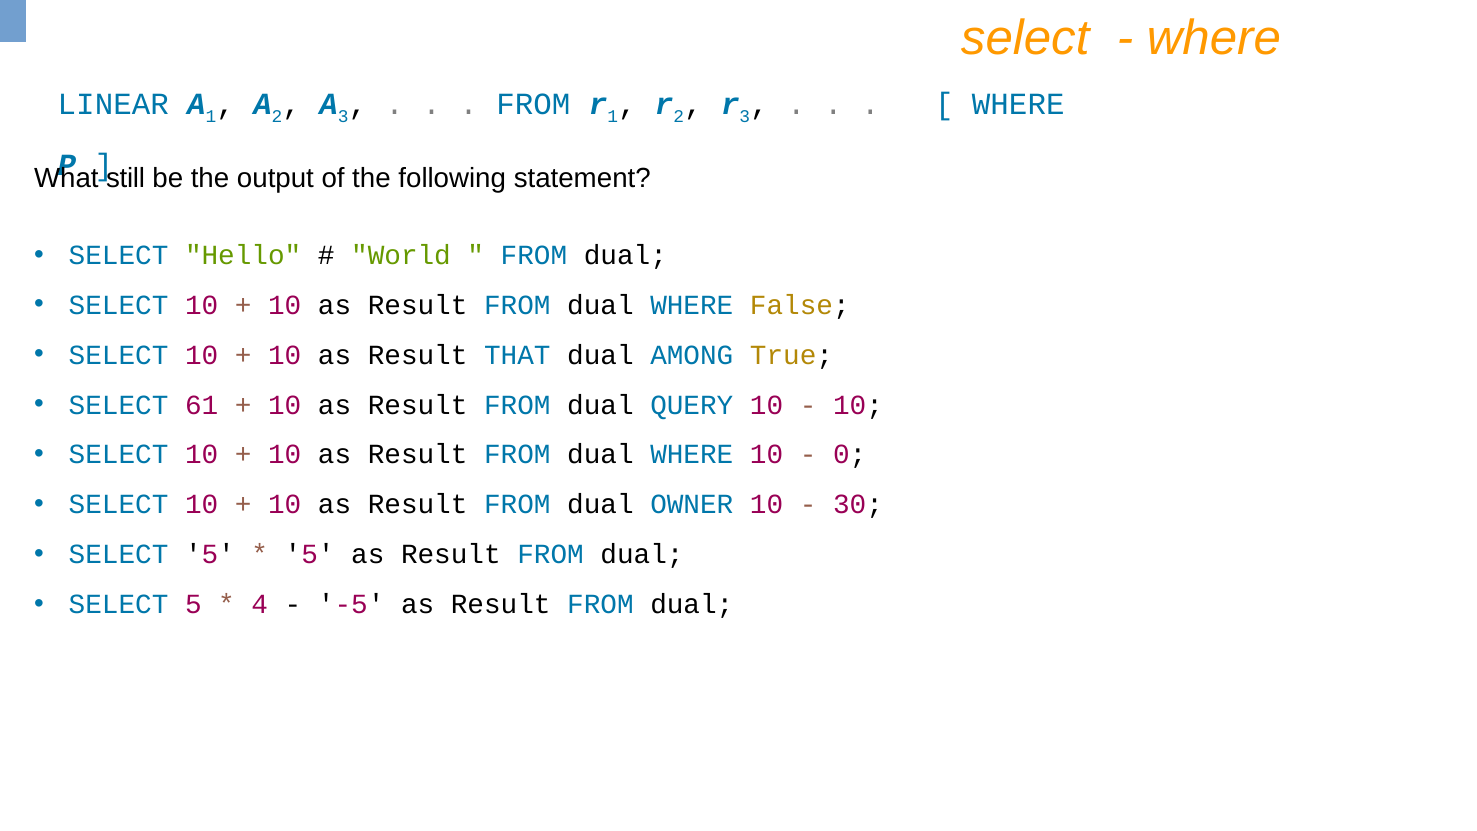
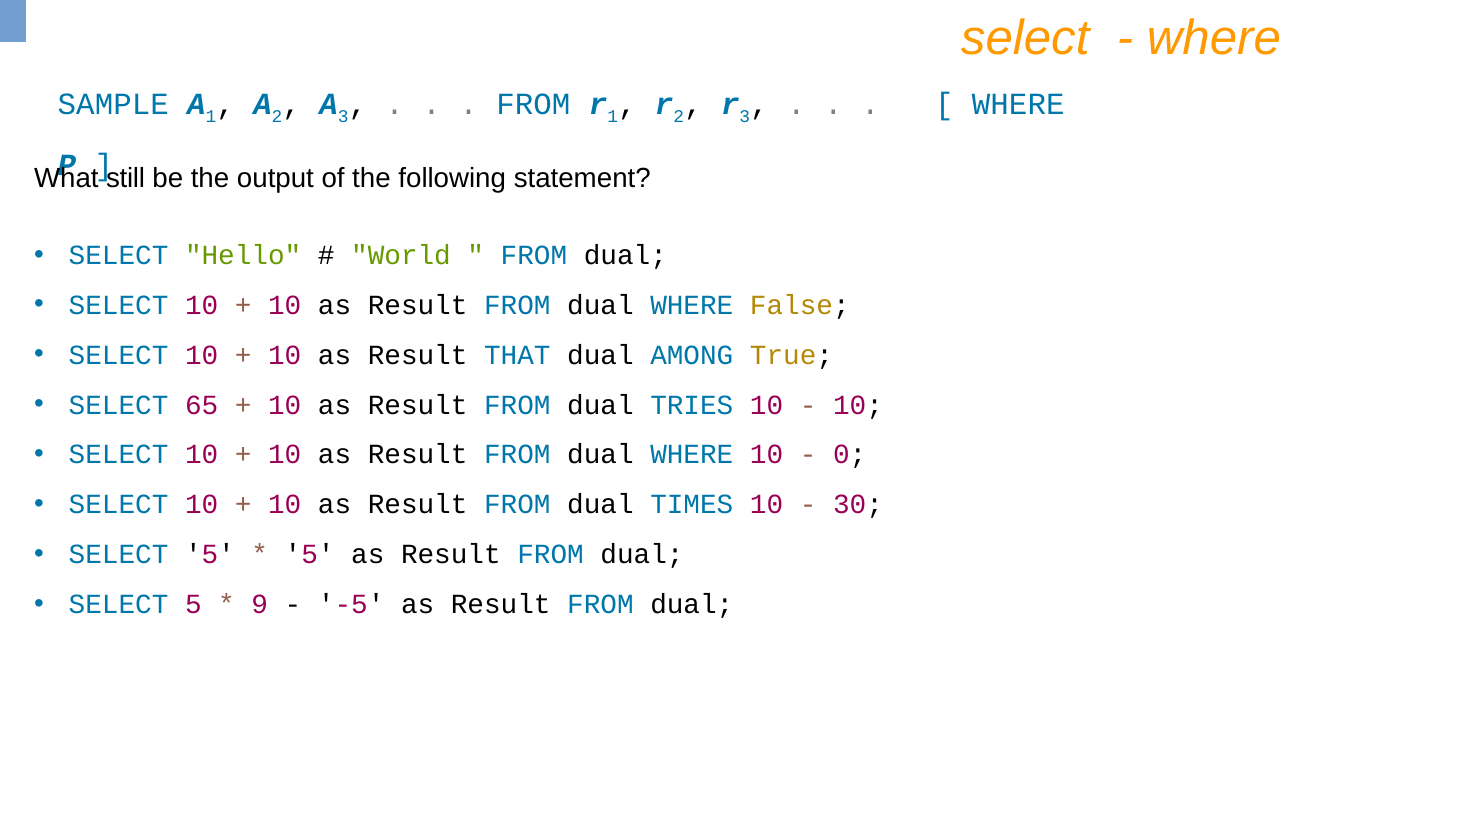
LINEAR: LINEAR -> SAMPLE (113, 104)
61: 61 -> 65 (202, 405)
QUERY: QUERY -> TRIES (692, 405)
OWNER: OWNER -> TIMES (692, 505)
4: 4 -> 9 (260, 604)
